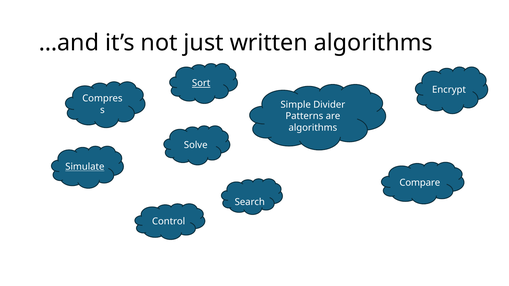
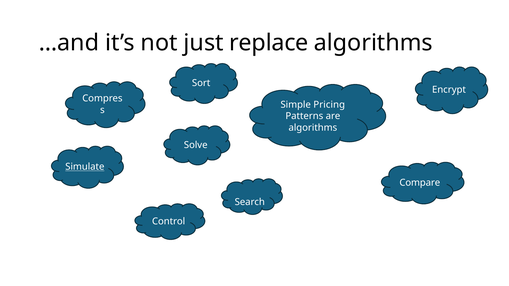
written: written -> replace (269, 43)
Sort underline: present -> none (201, 83)
Divider: Divider -> Pricing (329, 105)
